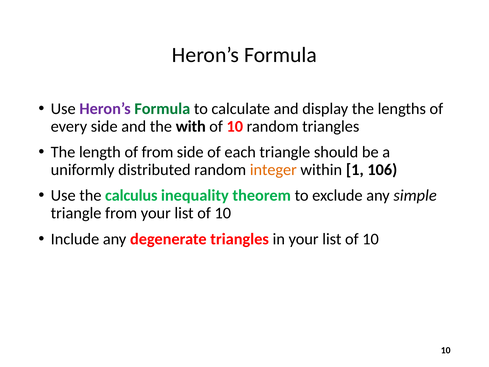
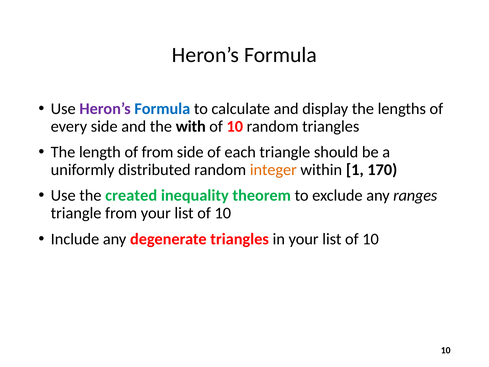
Formula colour: green -> blue (162, 109)
106: 106 -> 170 (382, 170)
calculus: calculus -> created (131, 195)
simple: simple -> ranges (415, 195)
